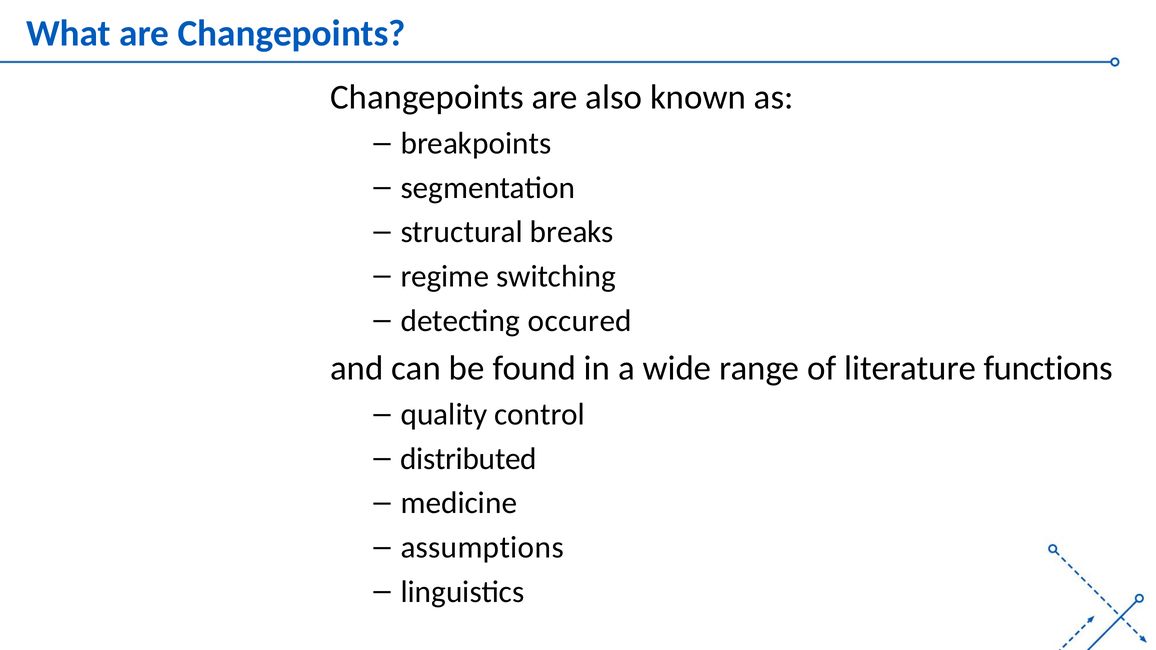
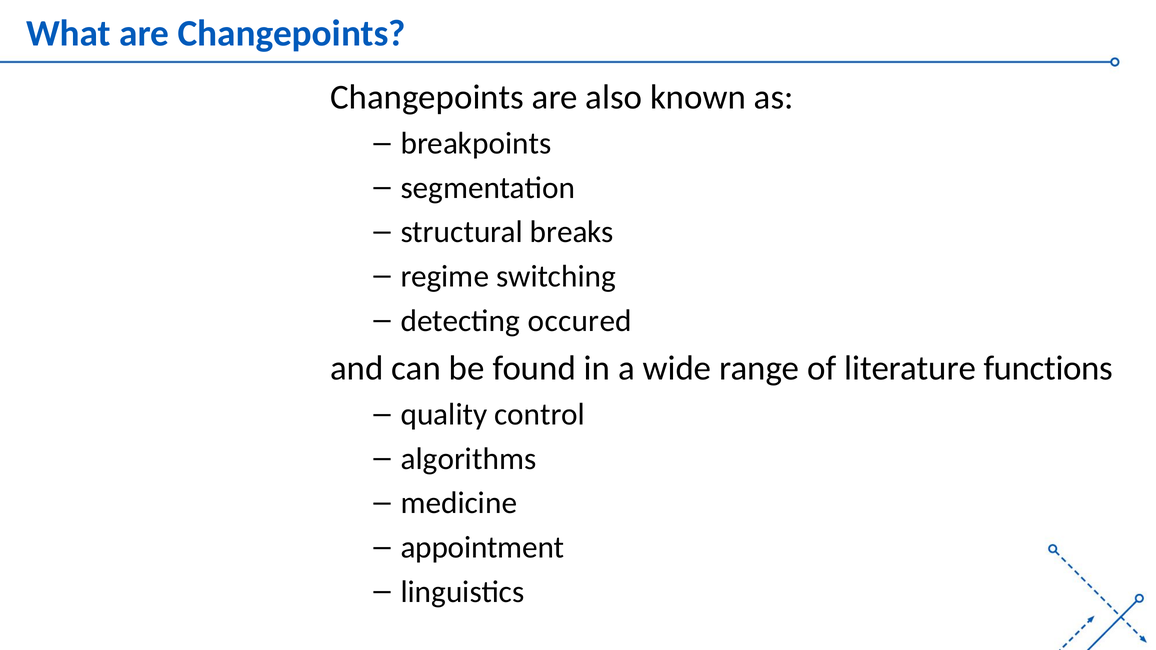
distributed: distributed -> algorithms (468, 459)
assumptions: assumptions -> appointment (482, 548)
